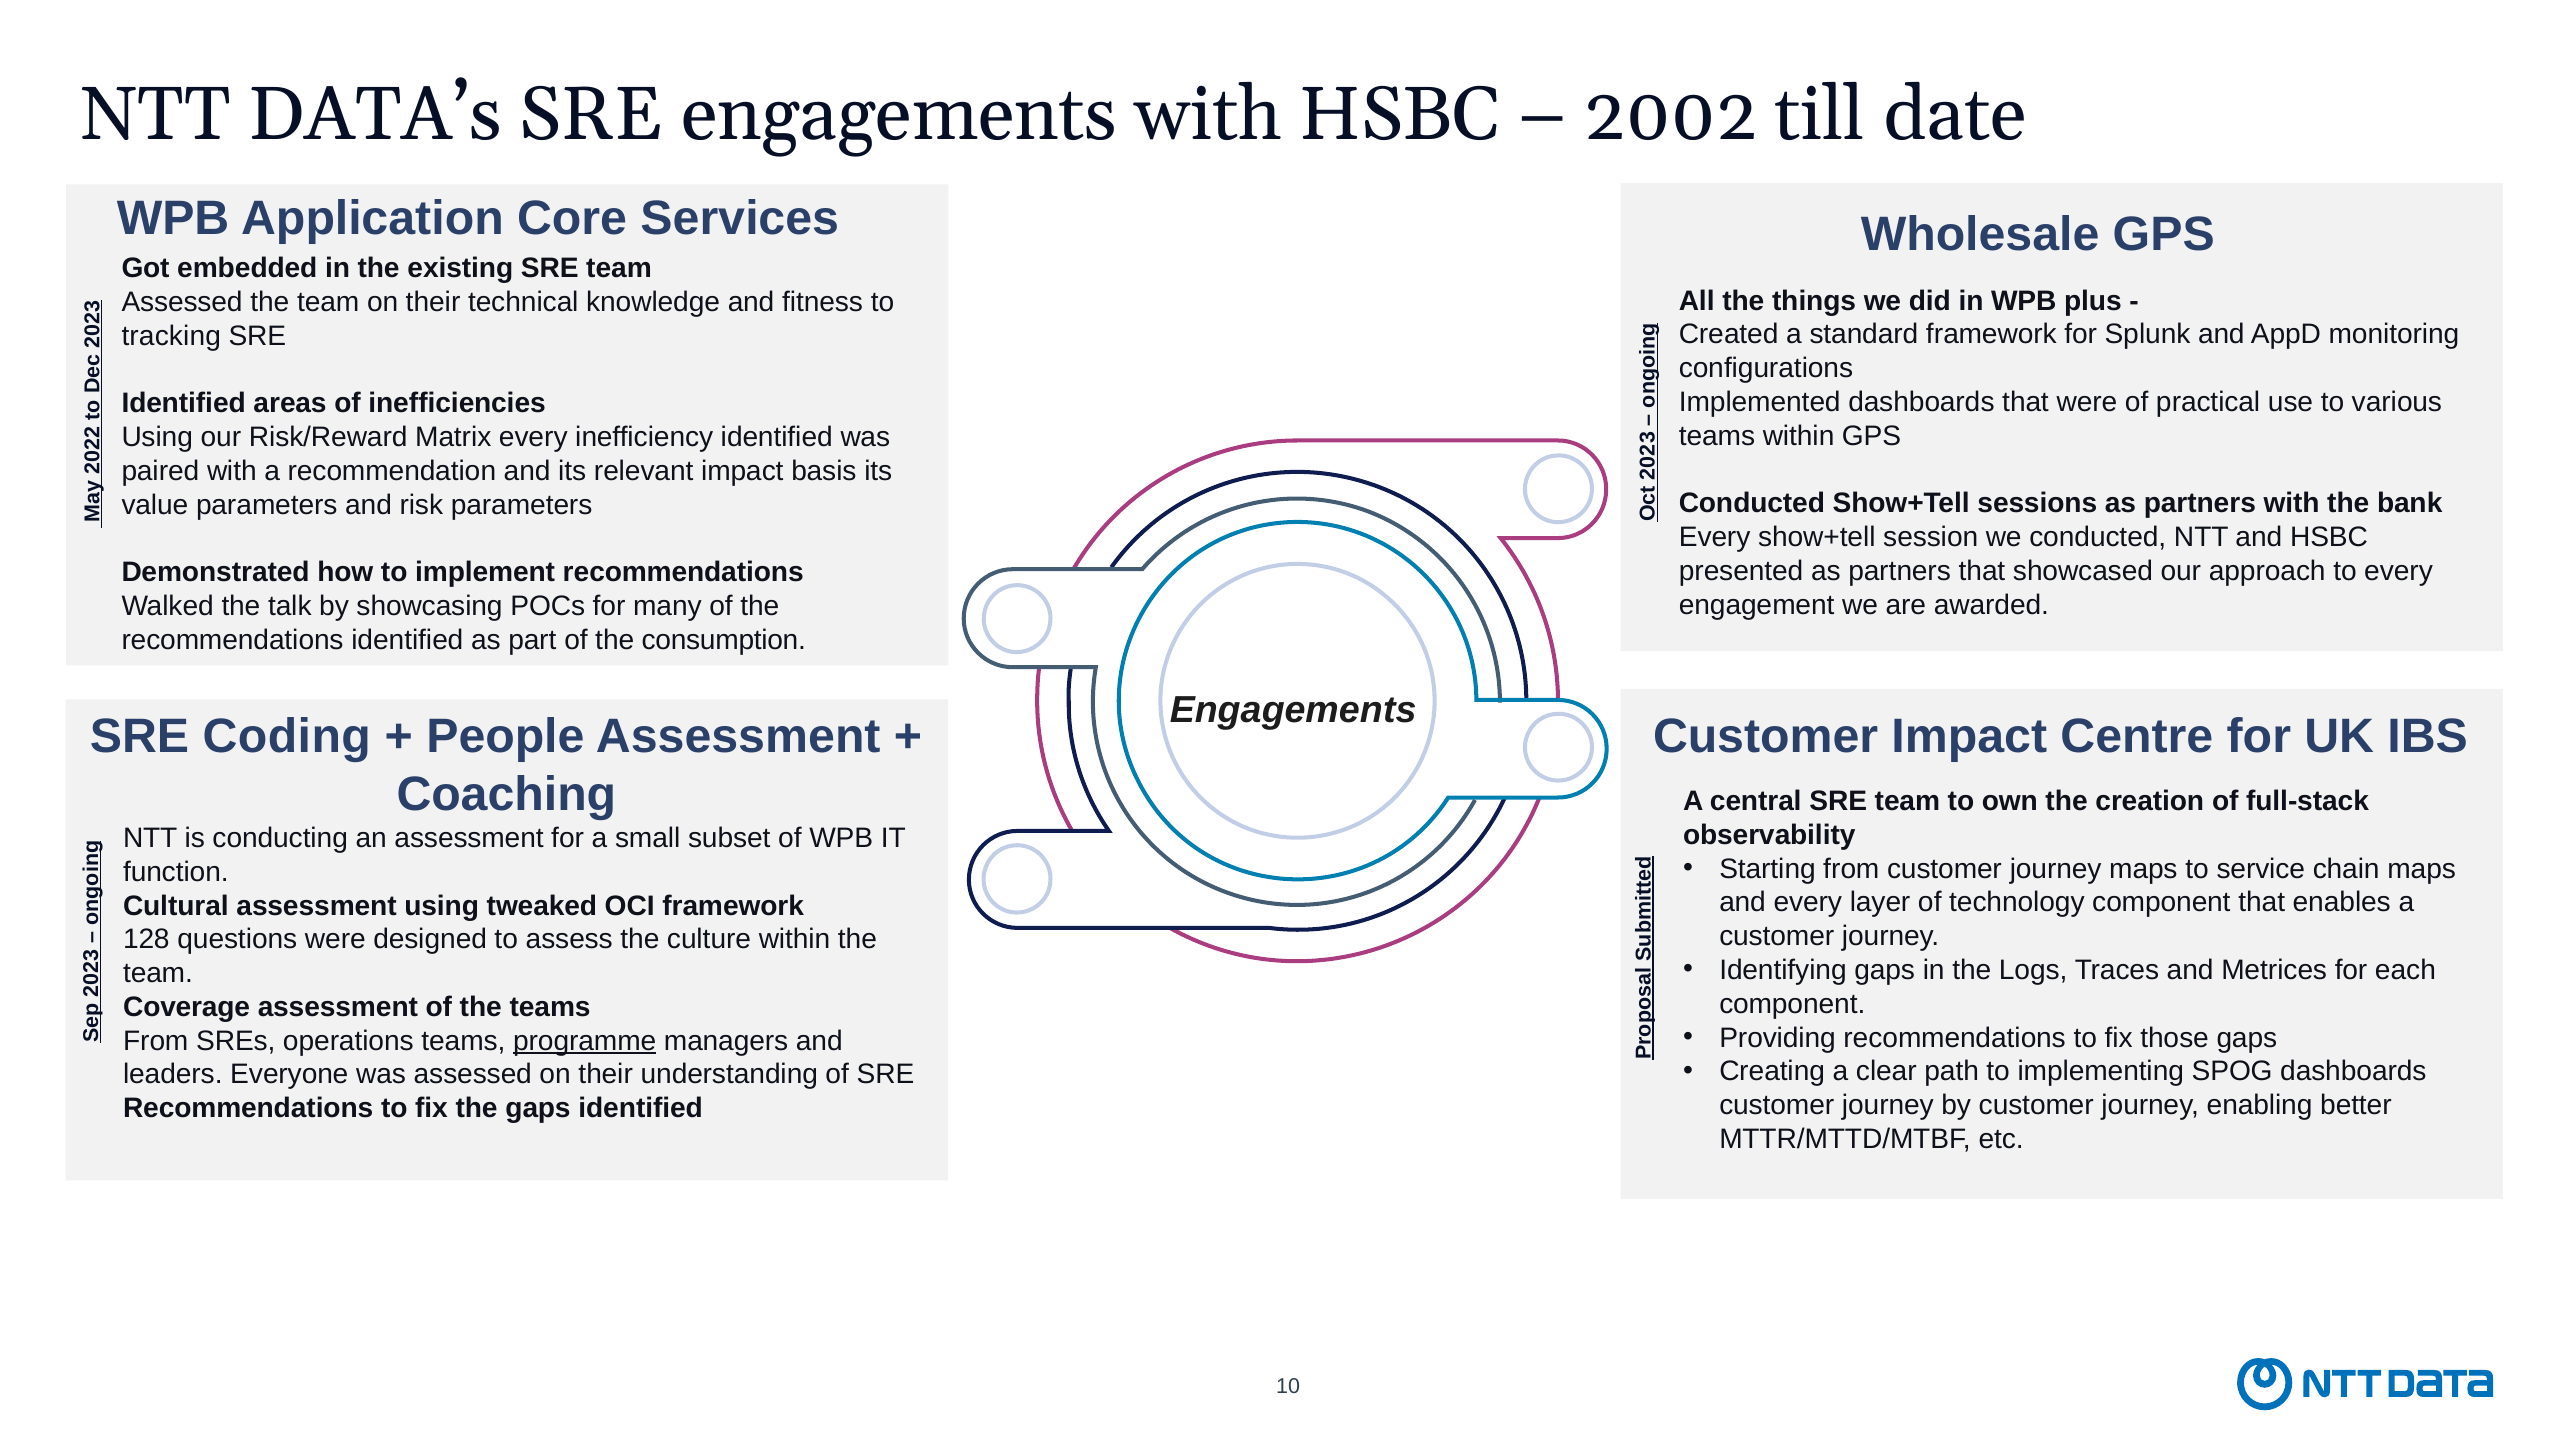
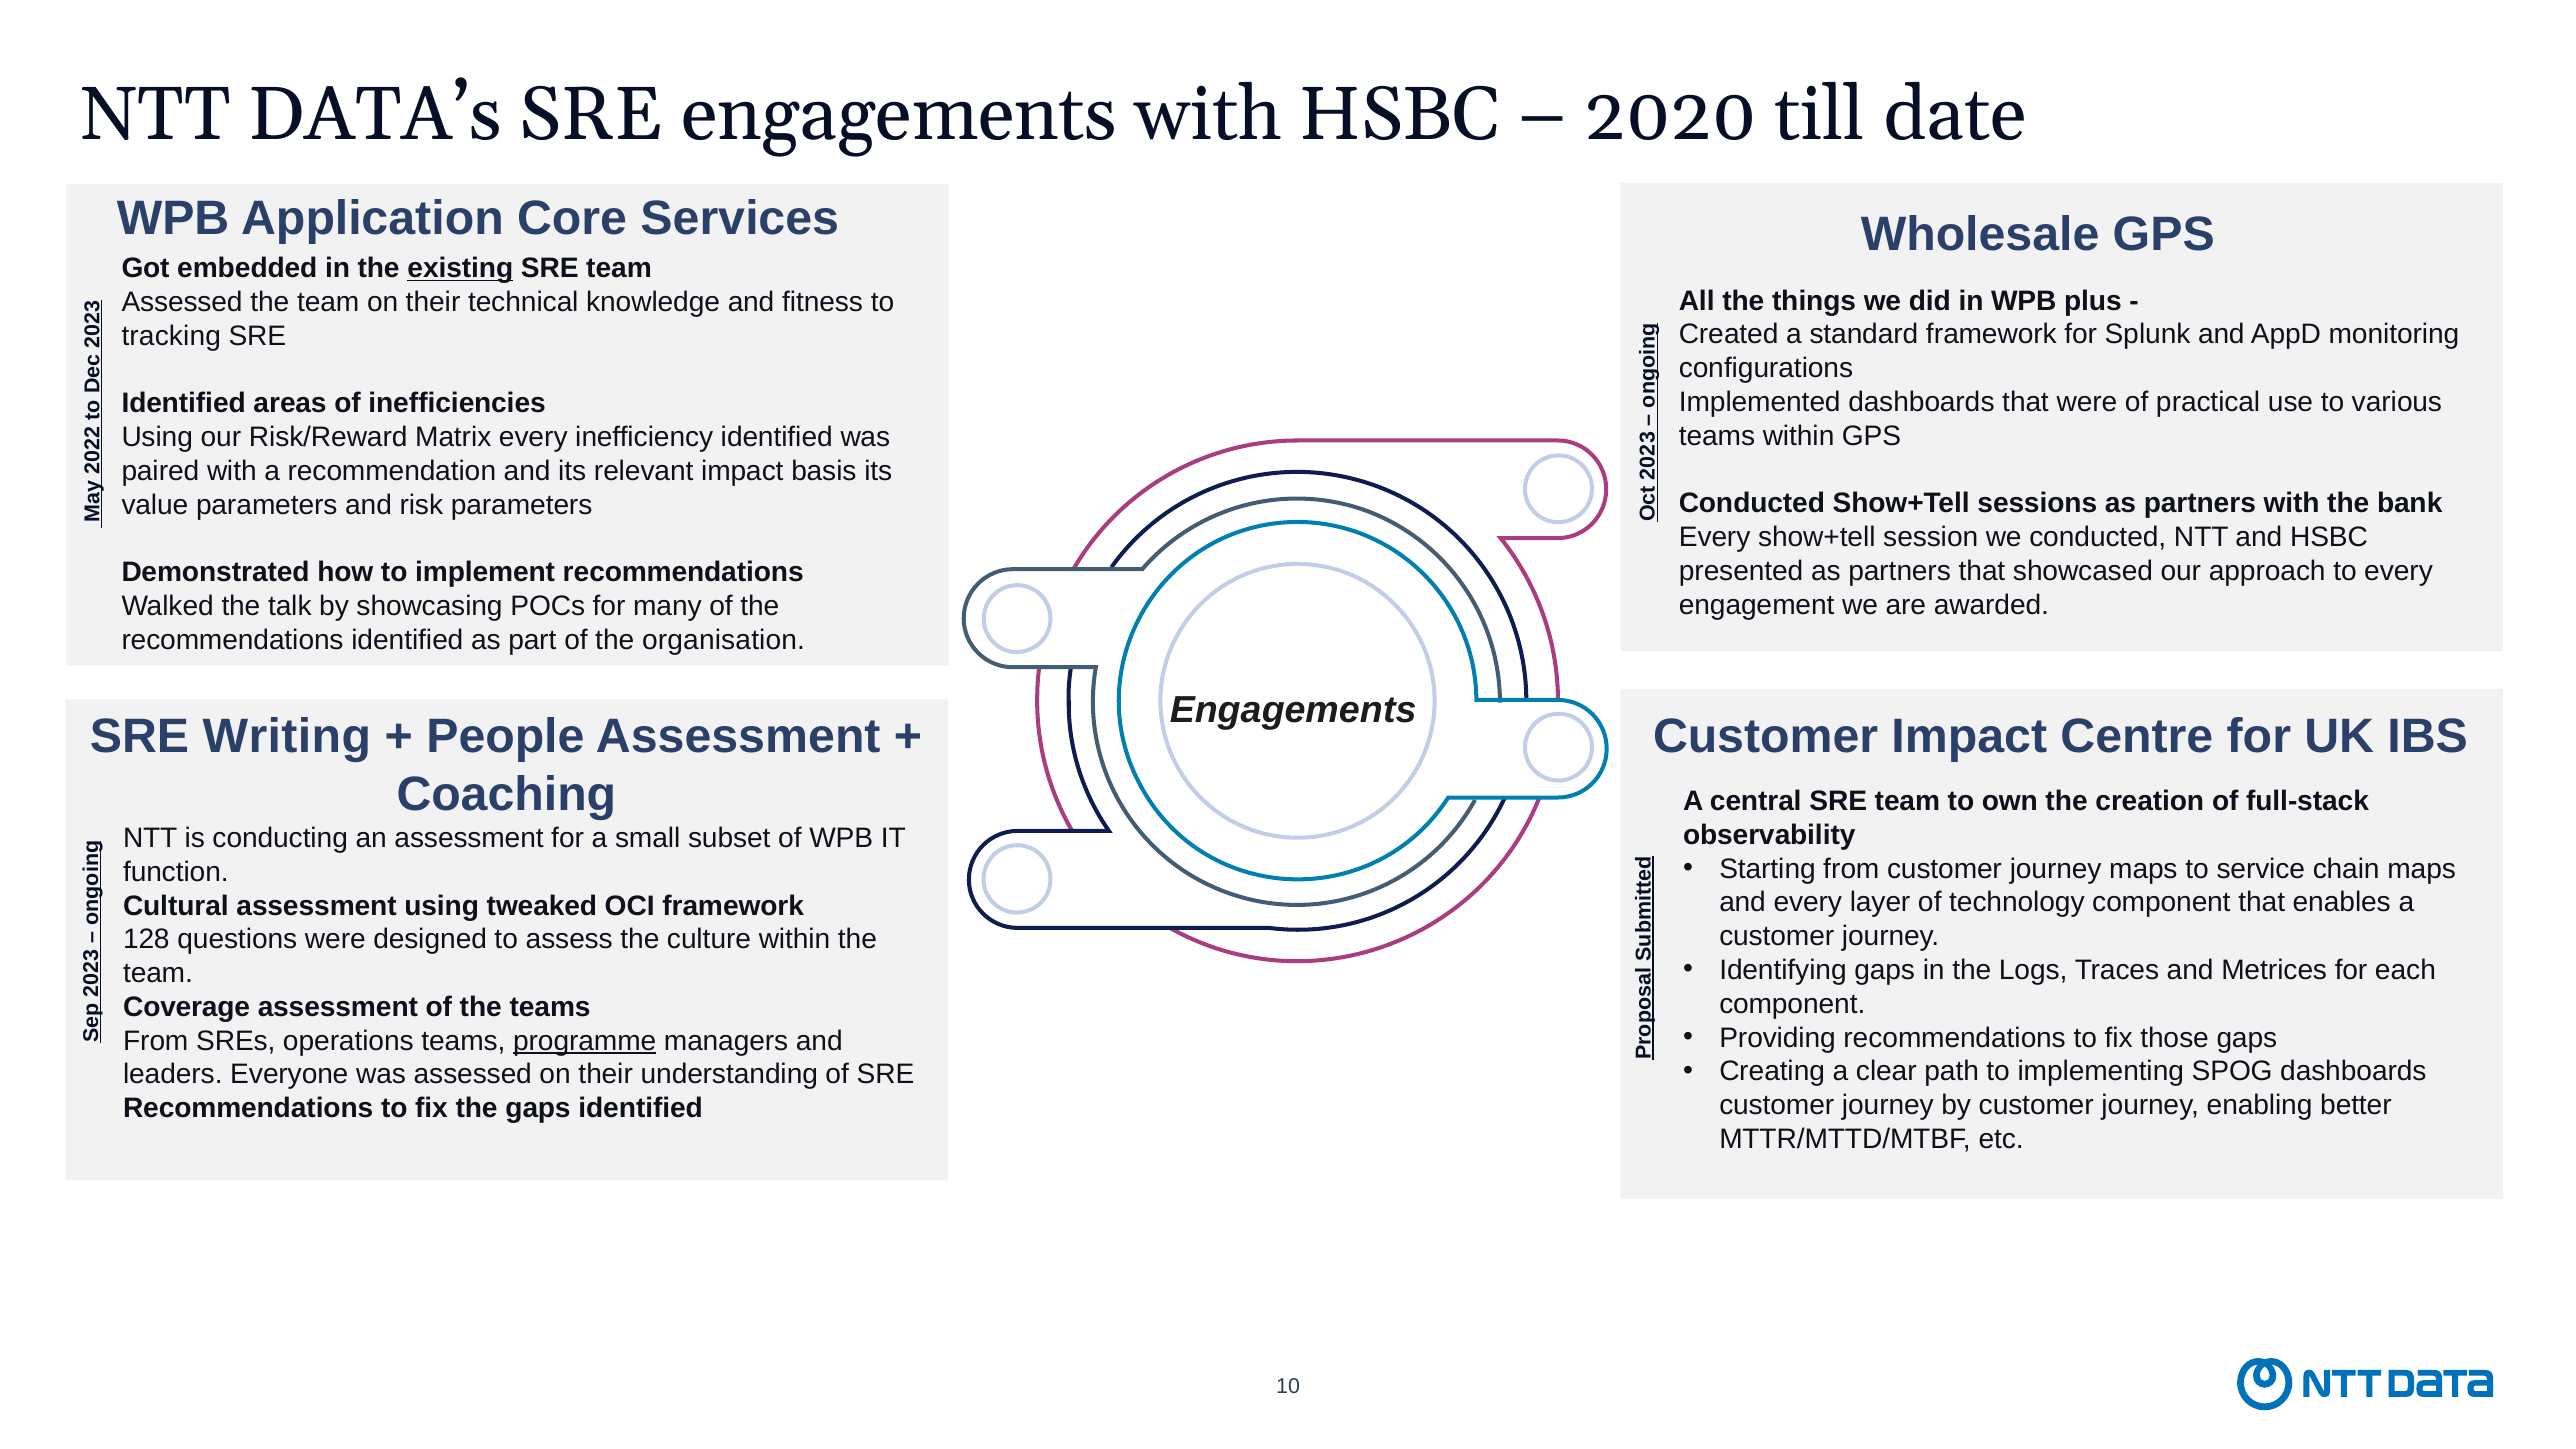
2002: 2002 -> 2020 (1671, 114)
existing underline: none -> present (460, 268)
consumption: consumption -> organisation (724, 640)
Coding: Coding -> Writing (287, 737)
